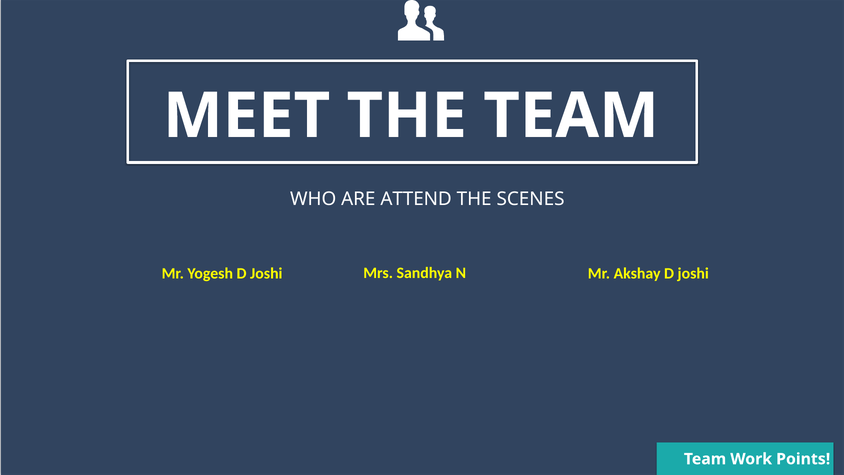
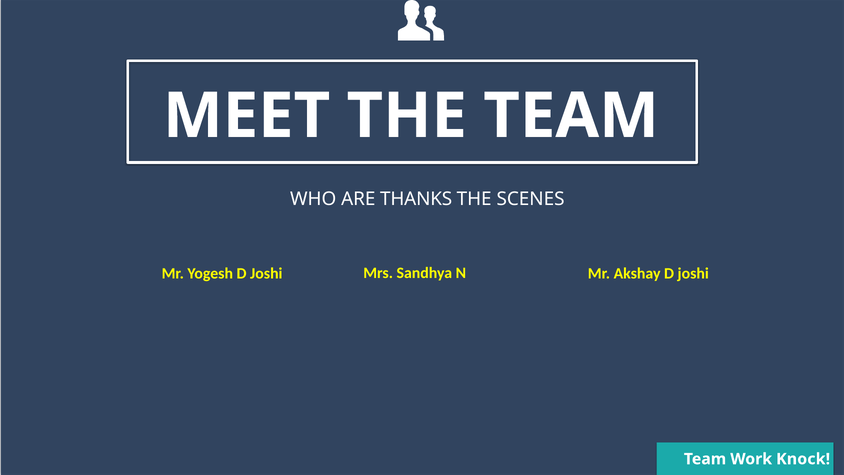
ATTEND: ATTEND -> THANKS (416, 199)
Points: Points -> Knock (803, 459)
